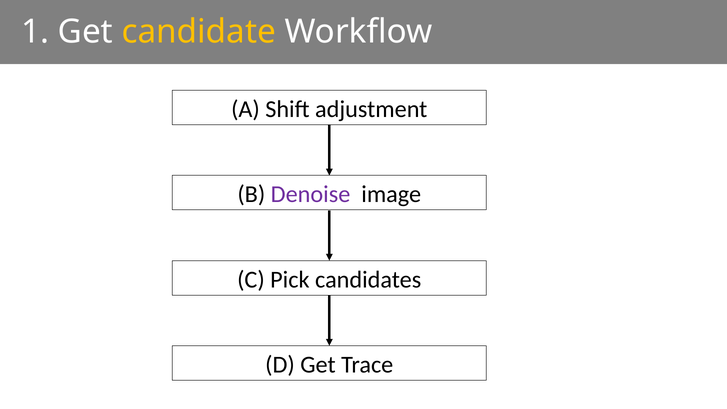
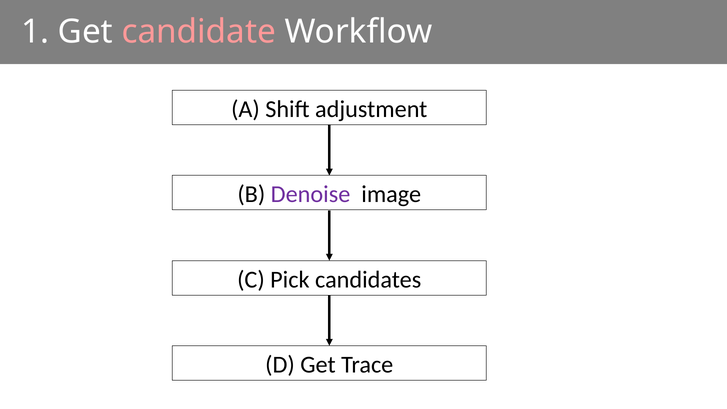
candidate colour: yellow -> pink (199, 32)
